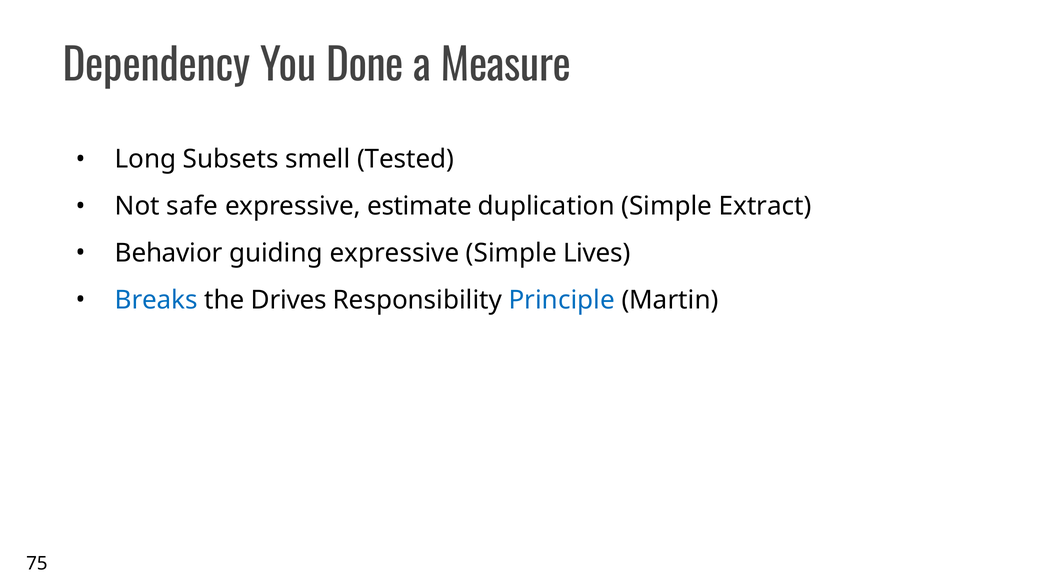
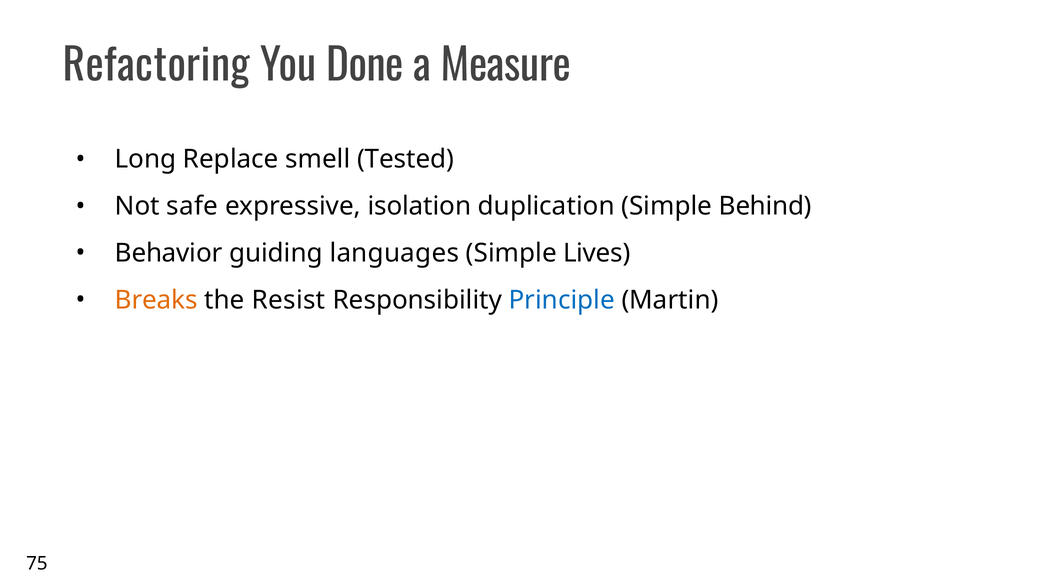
Dependency: Dependency -> Refactoring (156, 66)
Subsets: Subsets -> Replace (231, 159)
estimate: estimate -> isolation (419, 206)
Extract: Extract -> Behind (765, 206)
guiding expressive: expressive -> languages (394, 253)
Breaks colour: blue -> orange (156, 300)
Drives: Drives -> Resist (288, 300)
